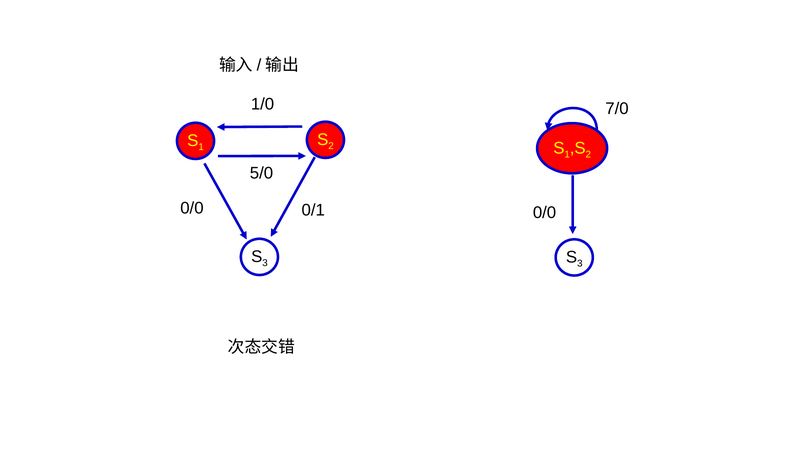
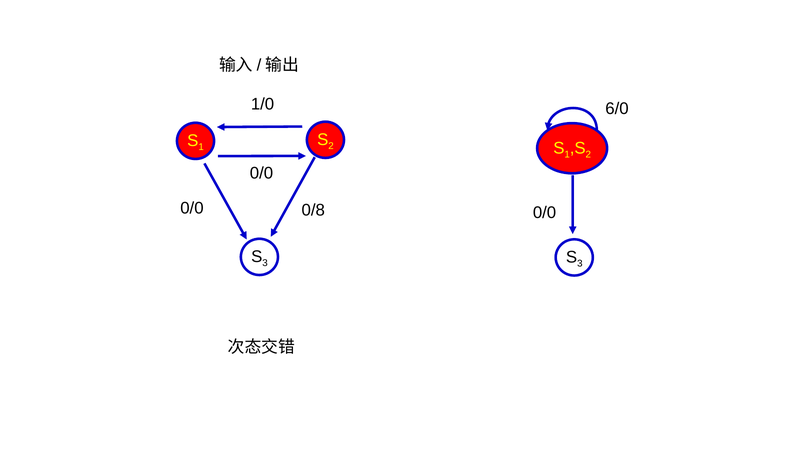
7/0: 7/0 -> 6/0 (617, 109)
5/0: 5/0 -> 0/0 (262, 173)
0/1: 0/1 -> 0/8 (313, 210)
